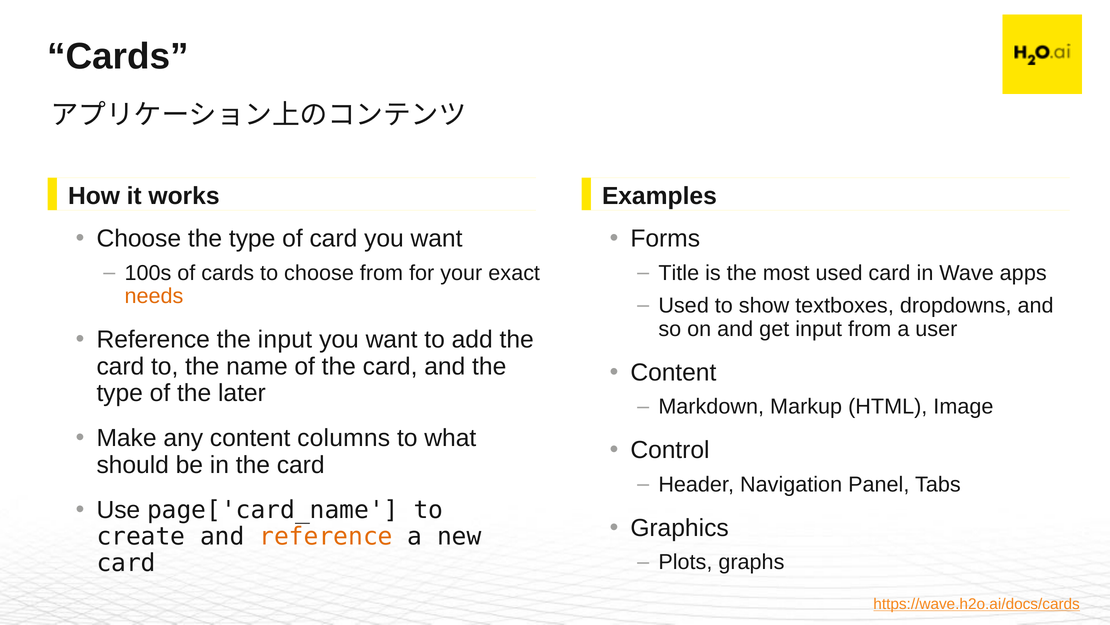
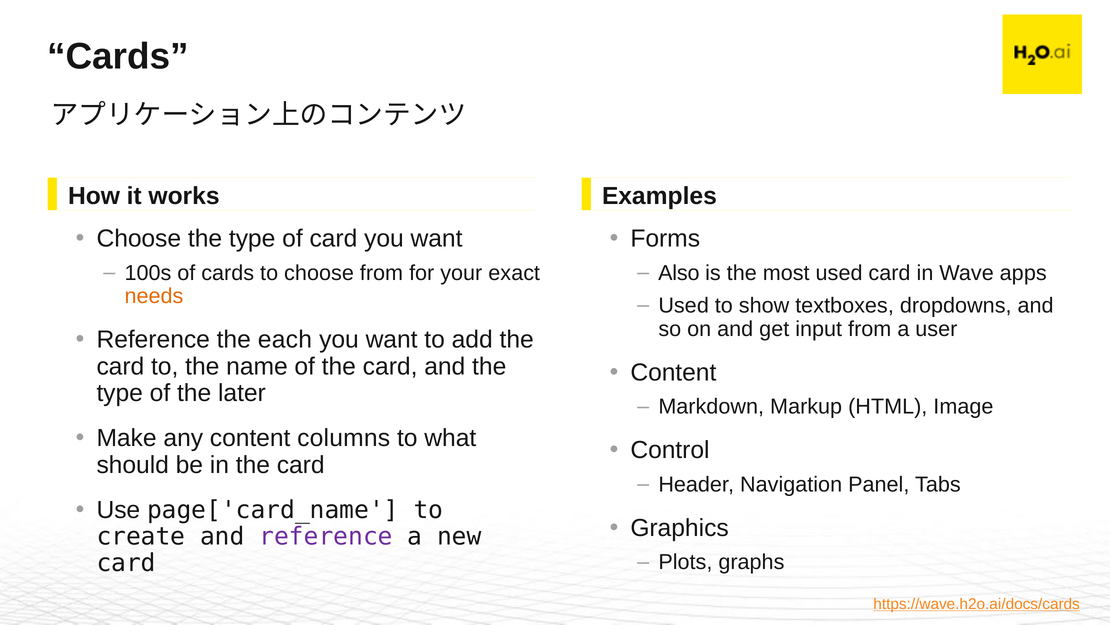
Title: Title -> Also (679, 273)
the input: input -> each (285, 340)
reference colour: orange -> purple (326, 536)
